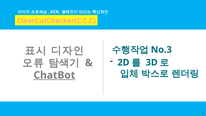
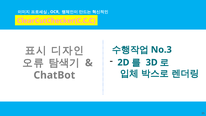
ChatBot underline: present -> none (54, 75)
